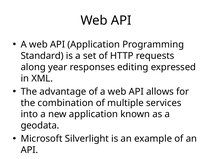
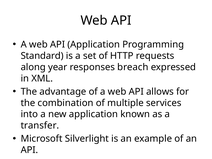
editing: editing -> breach (133, 67)
geodata: geodata -> transfer (40, 126)
